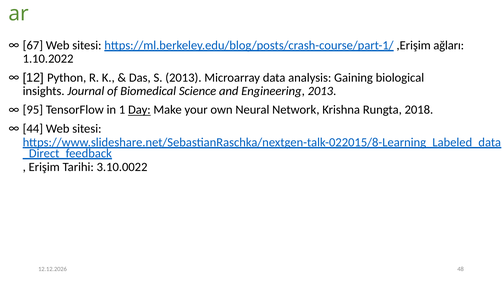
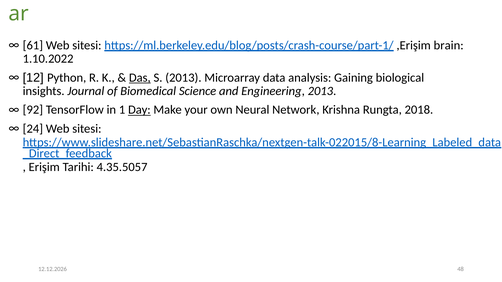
67: 67 -> 61 (33, 45)
ağları: ağları -> brain (449, 45)
Das underline: none -> present (140, 78)
95: 95 -> 92 (33, 110)
44: 44 -> 24 (33, 129)
3.10.0022: 3.10.0022 -> 4.35.5057 (122, 167)
